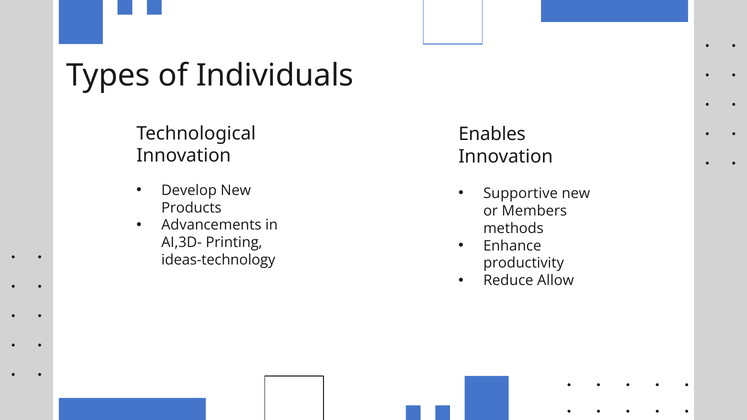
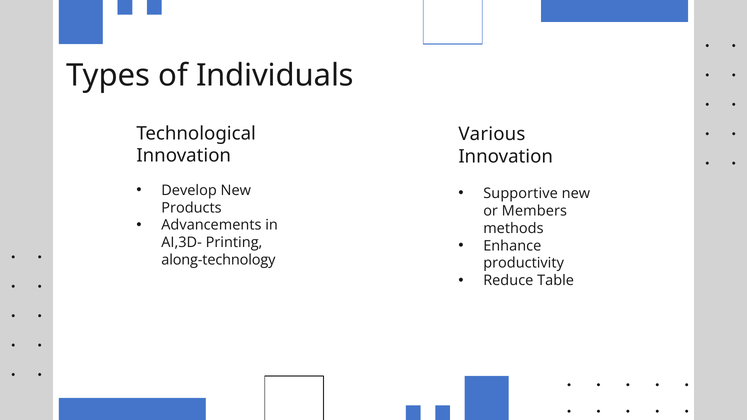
Enables: Enables -> Various (492, 134)
ideas-technology: ideas-technology -> along-technology (218, 260)
Allow: Allow -> Table (556, 281)
